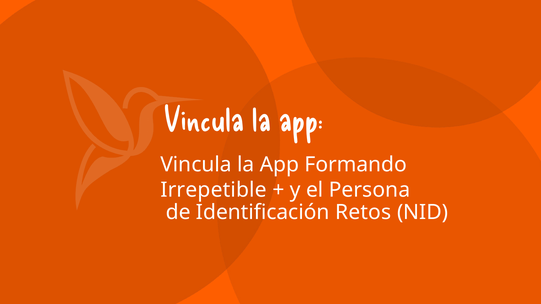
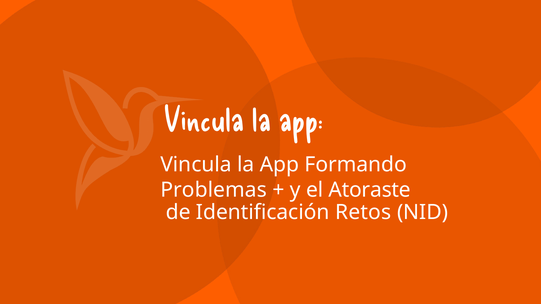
Irrepetible: Irrepetible -> Problemas (214, 190)
Persona: Persona -> Atoraste (370, 190)
